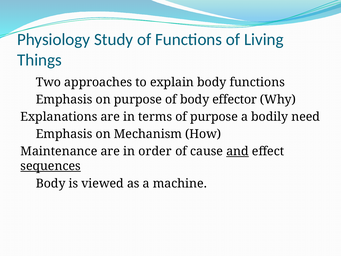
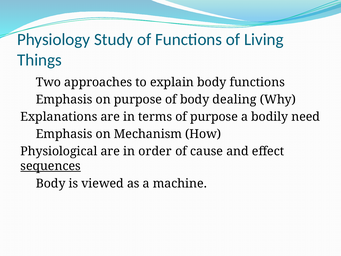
effector: effector -> dealing (234, 99)
Maintenance: Maintenance -> Physiological (59, 151)
and underline: present -> none (238, 151)
